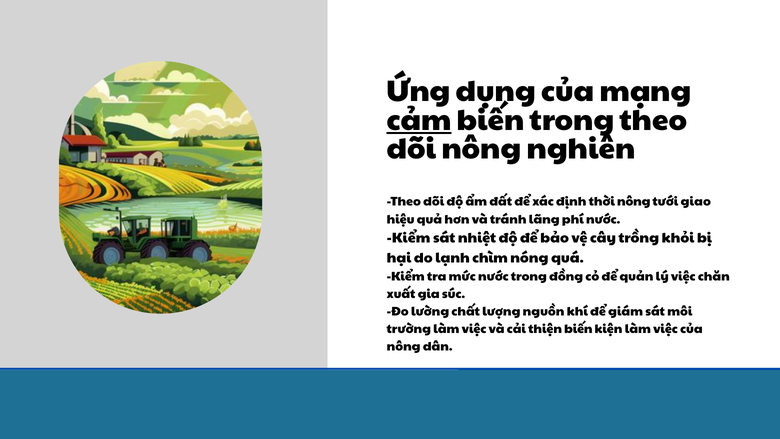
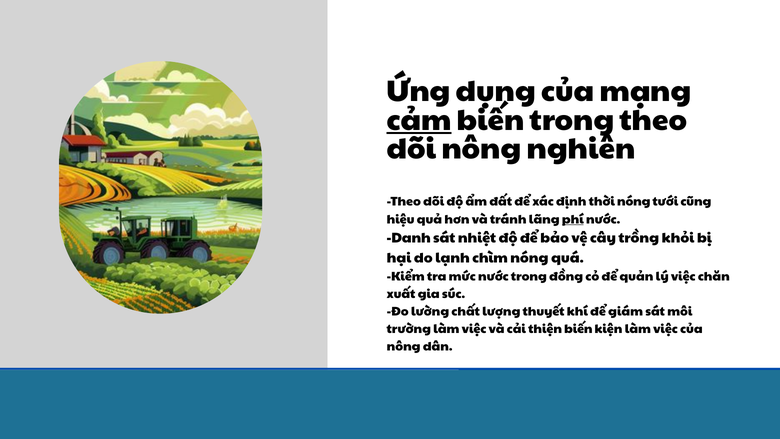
thời nông: nông -> nóng (634, 202)
giao: giao -> cũng (696, 202)
phí underline: none -> present (573, 219)
Kiểm: Kiểm -> Danh (409, 238)
nguồn: nguồn -> thuyết (544, 311)
